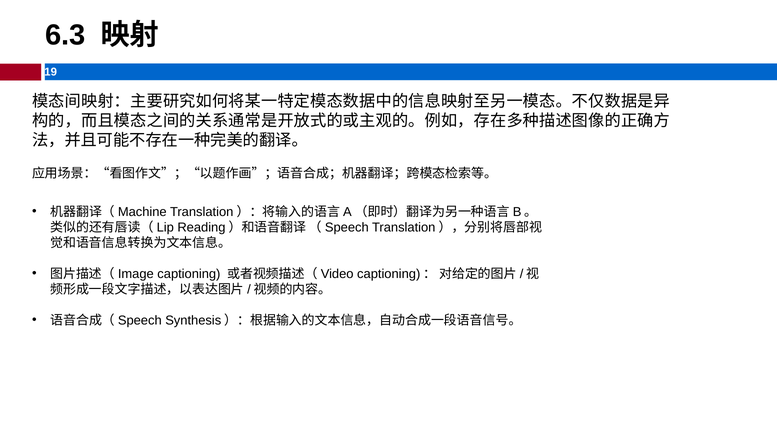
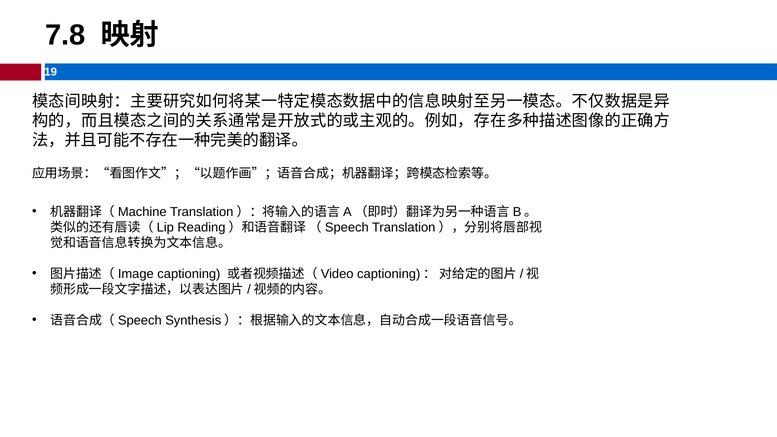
6.3: 6.3 -> 7.8 (65, 35)
